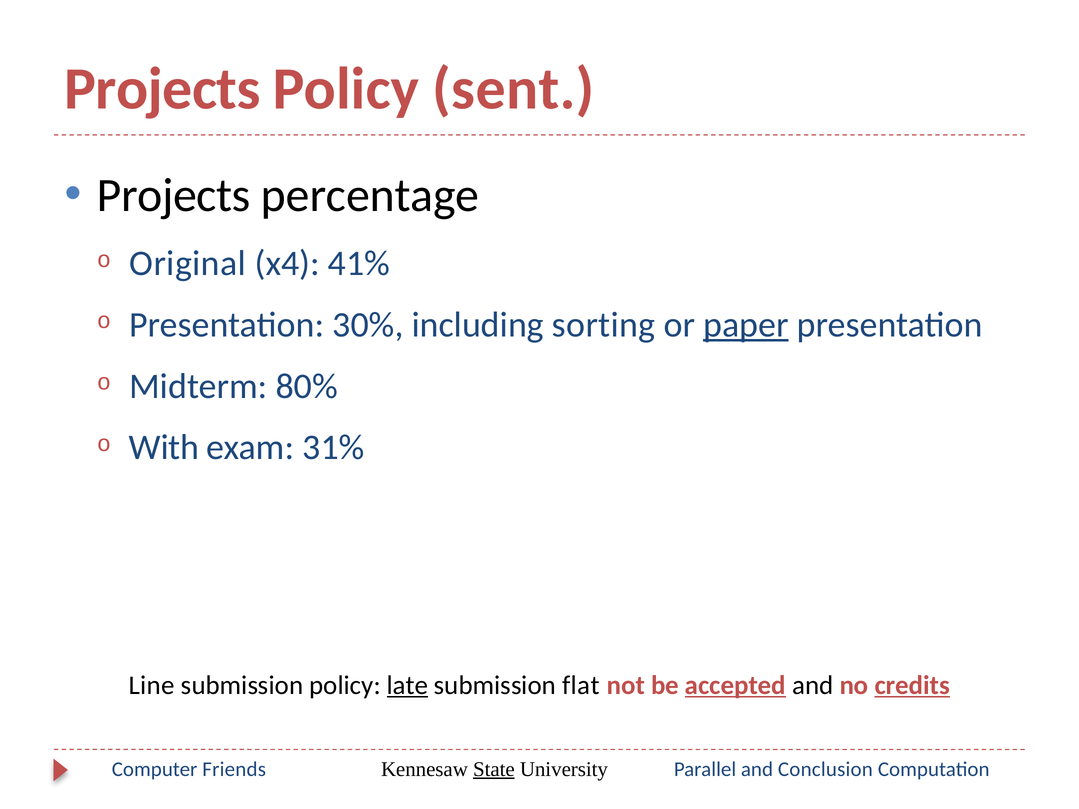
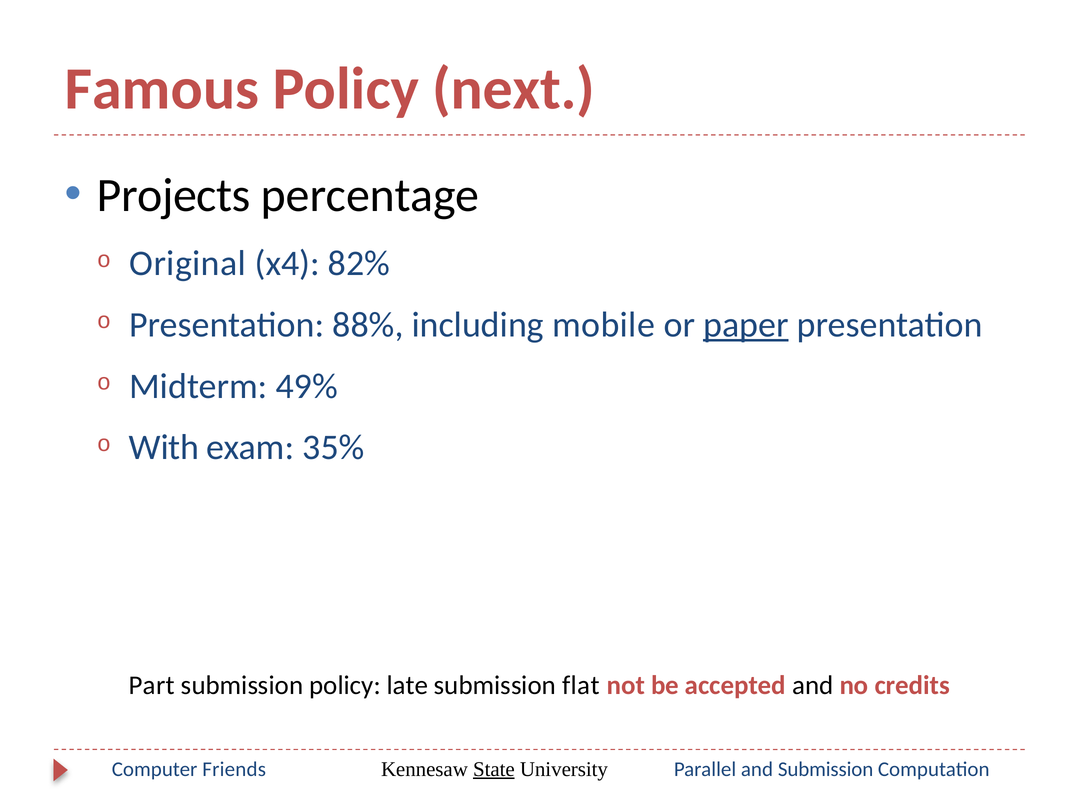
Projects: Projects -> Famous (162, 89)
sent: sent -> next (514, 89)
41%: 41% -> 82% (359, 263)
30%: 30% -> 88% (368, 325)
sorting: sorting -> mobile (604, 325)
80%: 80% -> 49% (307, 386)
31%: 31% -> 35% (333, 448)
Line: Line -> Part (152, 685)
late underline: present -> none (407, 685)
accepted underline: present -> none (735, 685)
credits underline: present -> none (912, 685)
and Conclusion: Conclusion -> Submission (826, 769)
